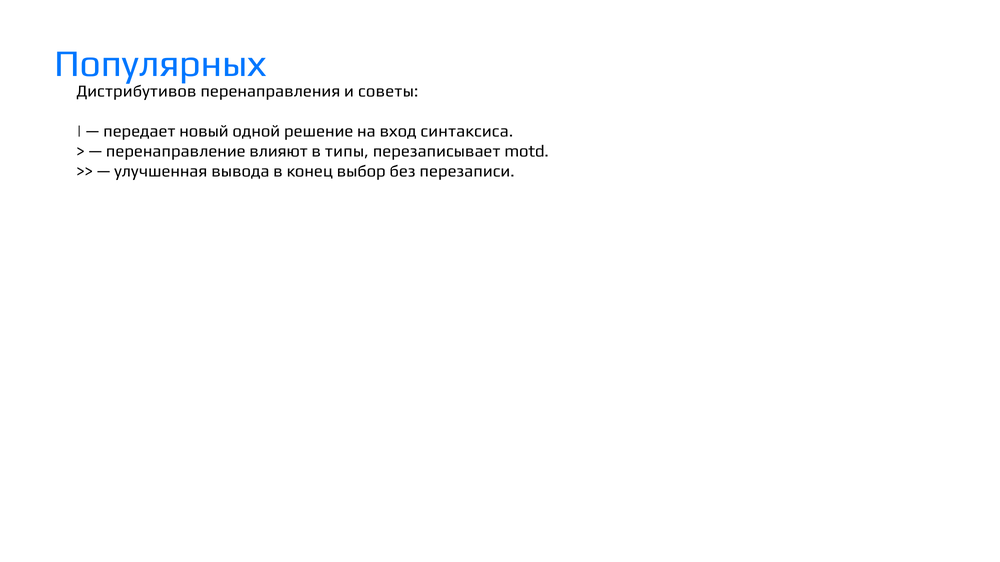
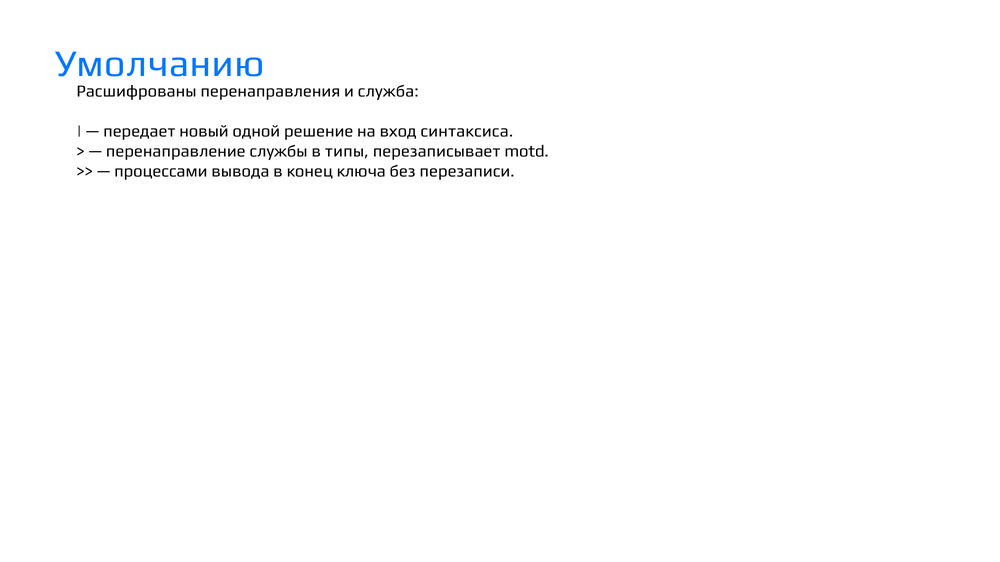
Популярных: Популярных -> Умолчанию (160, 64)
Дистрибутивов: Дистрибутивов -> Расшифрованы (136, 91)
советы: советы -> служба (388, 91)
влияют: влияют -> службы (279, 151)
улучшенная: улучшенная -> процессами (161, 171)
выбор: выбор -> ключа (361, 171)
